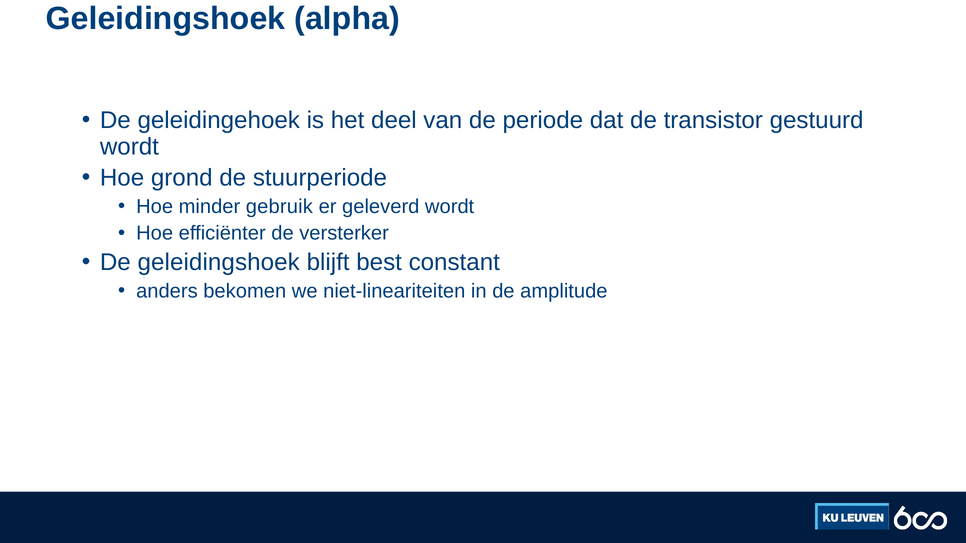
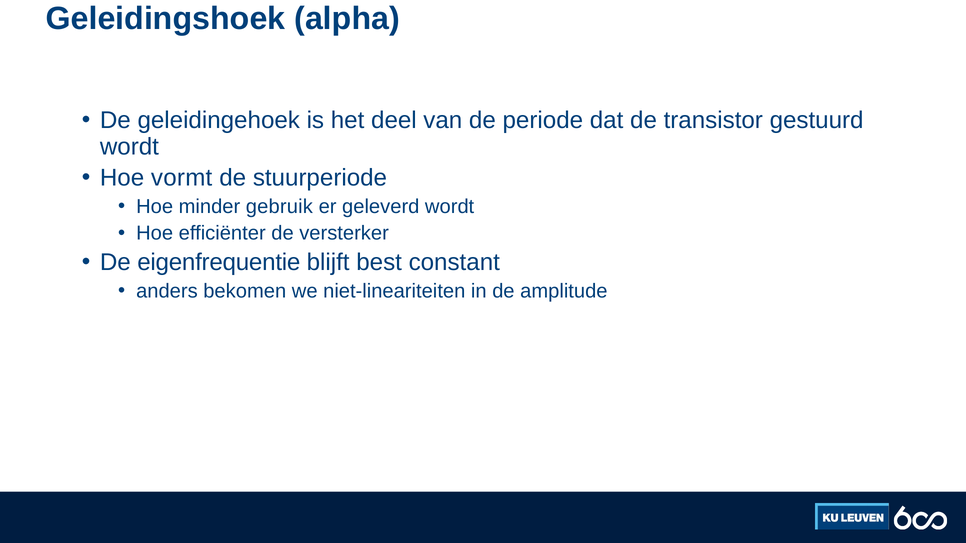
grond: grond -> vormt (182, 178)
De geleidingshoek: geleidingshoek -> eigenfrequentie (219, 262)
